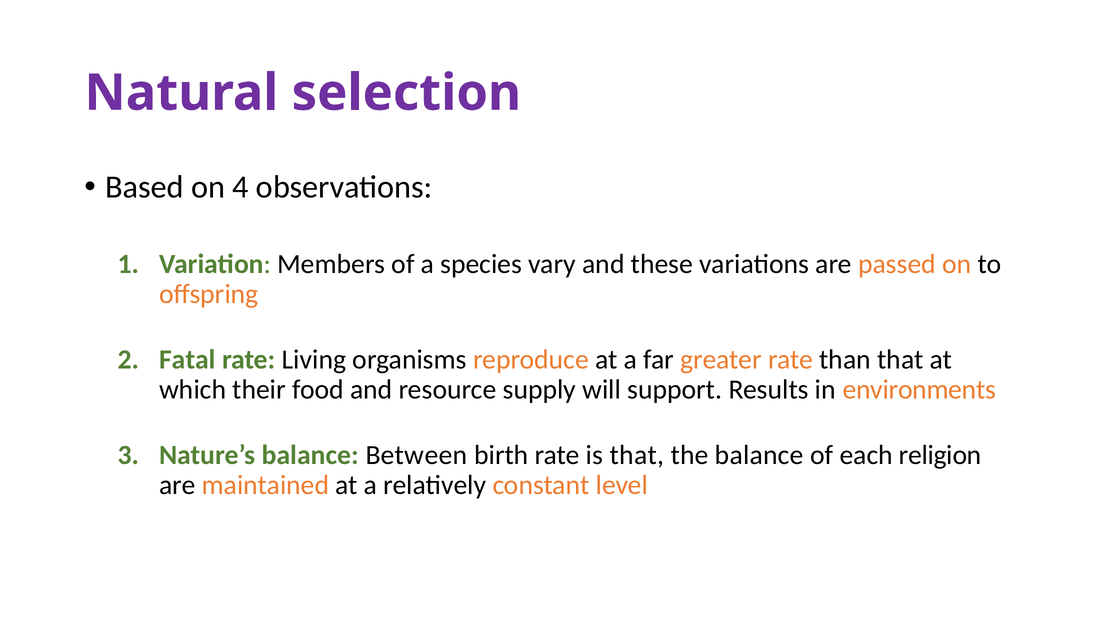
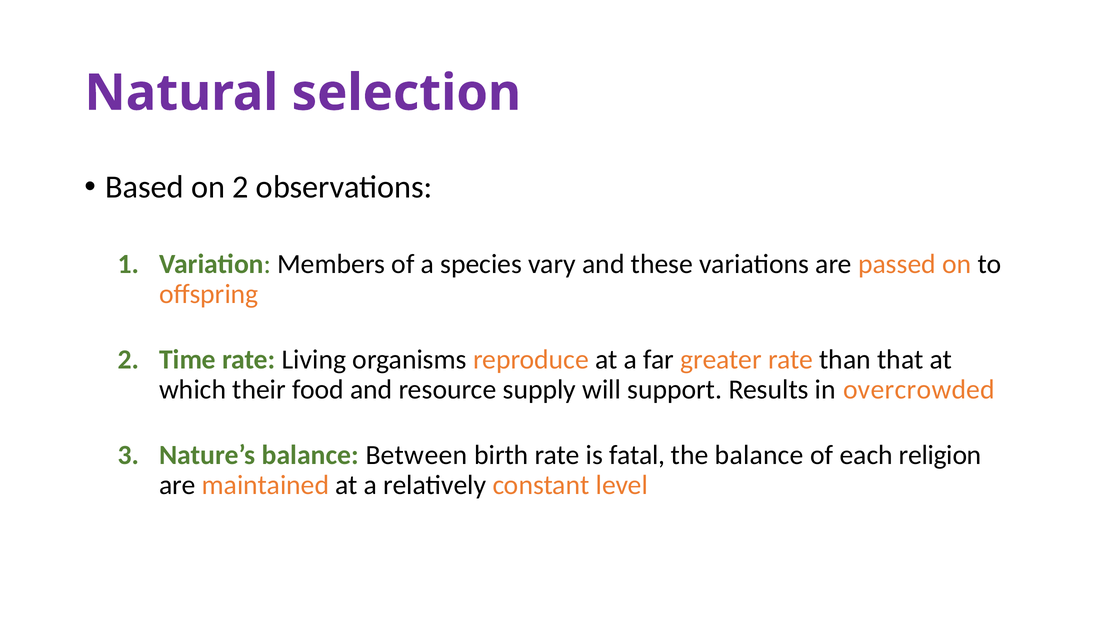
on 4: 4 -> 2 (240, 187)
Fatal: Fatal -> Time (188, 360)
environments: environments -> overcrowded (919, 390)
is that: that -> fatal (637, 455)
